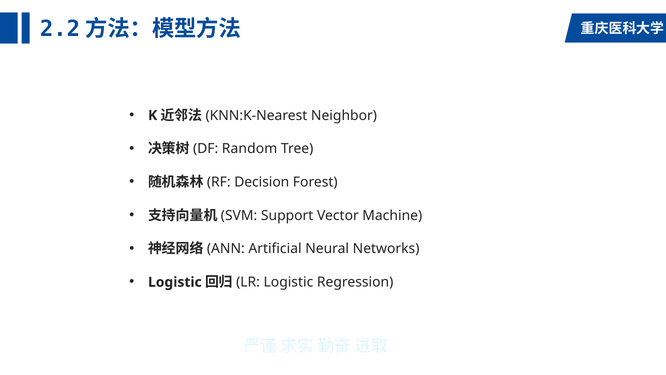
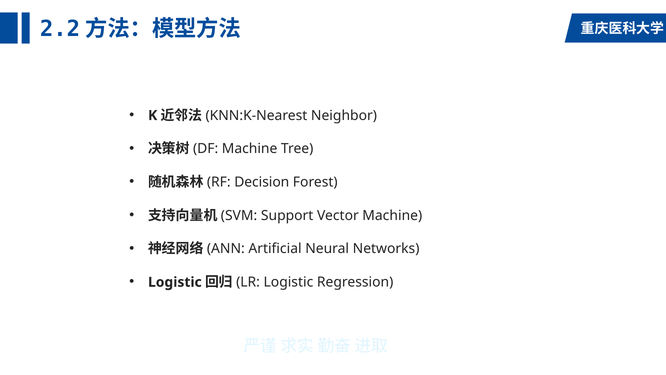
Random: Random -> Machine (250, 149)
